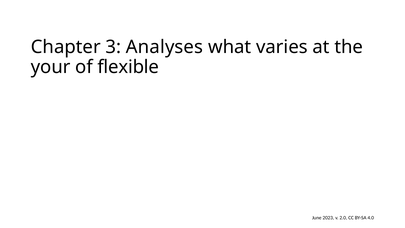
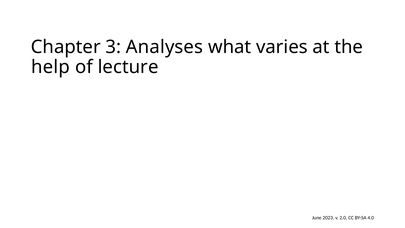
your: your -> help (51, 67)
flexible: flexible -> lecture (128, 67)
